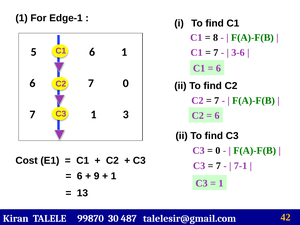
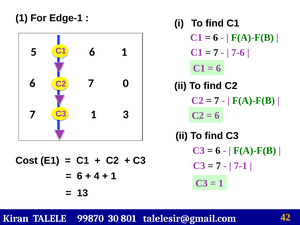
8: 8 -> 6 (216, 38)
3-6: 3-6 -> 7-6 (238, 53)
0: 0 -> 6 (218, 151)
9: 9 -> 4 (97, 176)
487: 487 -> 801 (129, 219)
